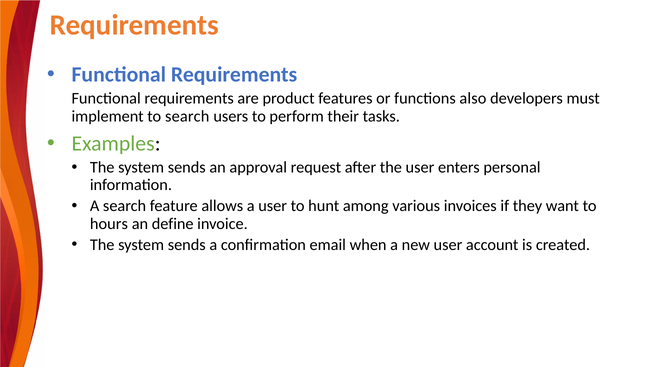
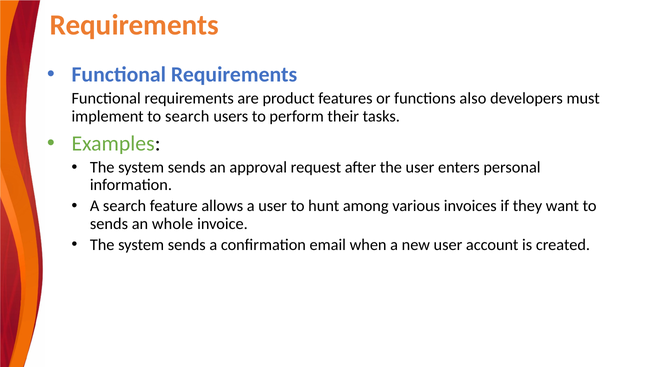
hours: hours -> sends (109, 224)
define: define -> whole (173, 224)
